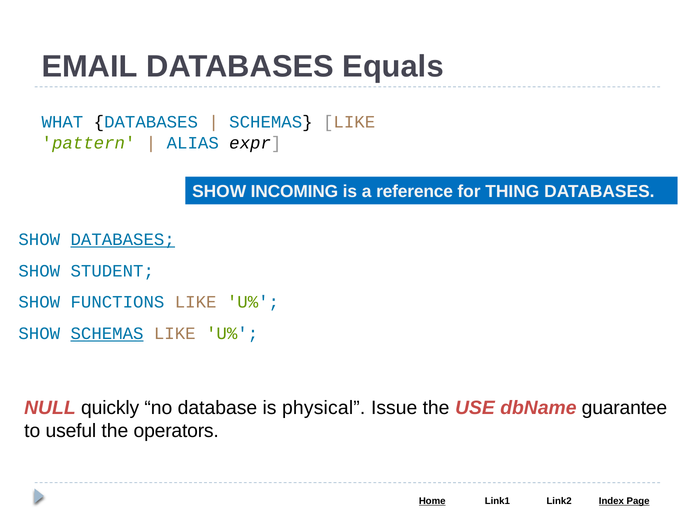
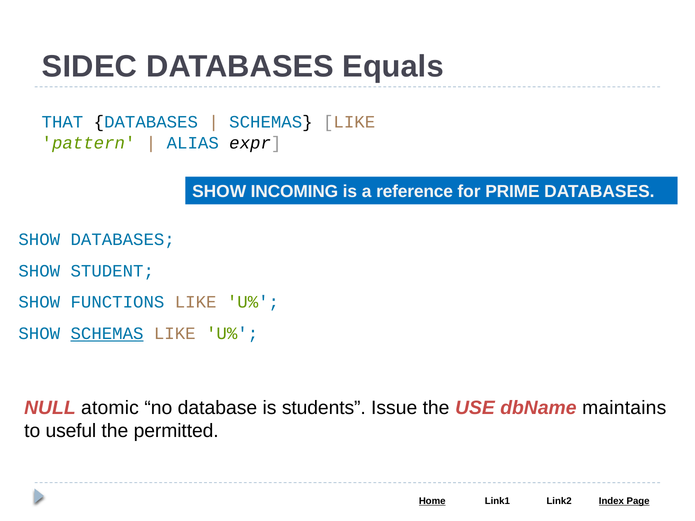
EMAIL: EMAIL -> SIDEC (89, 67)
WHAT: WHAT -> THAT (62, 122)
THING: THING -> PRIME (512, 192)
DATABASES underline: present -> none (123, 240)
quickly: quickly -> atomic (110, 408)
physical: physical -> students (324, 408)
guarantee: guarantee -> maintains (624, 408)
operators: operators -> permitted (176, 431)
